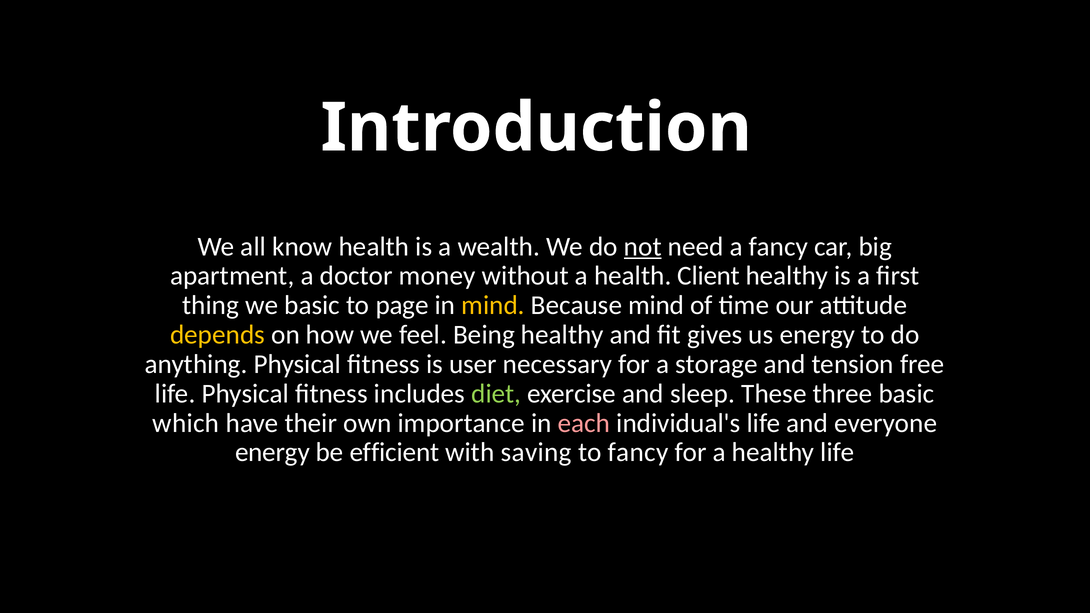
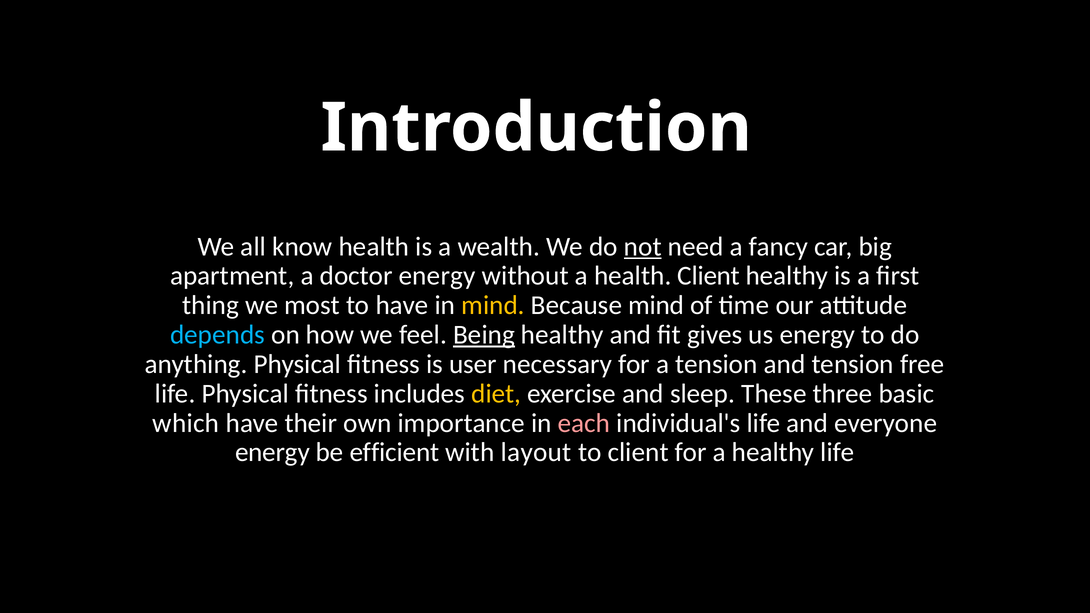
doctor money: money -> energy (437, 276)
we basic: basic -> most (312, 305)
to page: page -> have (402, 305)
depends colour: yellow -> light blue (218, 335)
Being underline: none -> present (484, 335)
a storage: storage -> tension (716, 364)
diet colour: light green -> yellow (496, 394)
saving: saving -> layout (536, 453)
to fancy: fancy -> client (638, 453)
